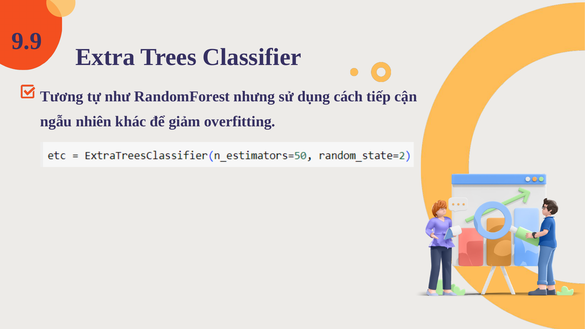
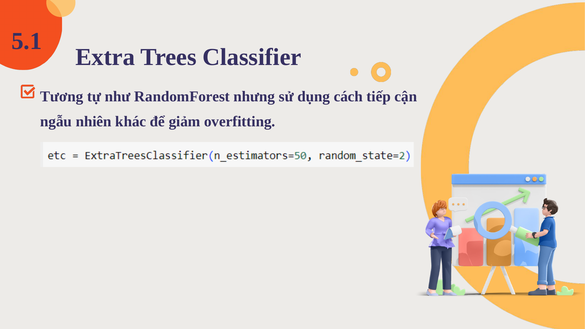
9.9: 9.9 -> 5.1 (27, 41)
